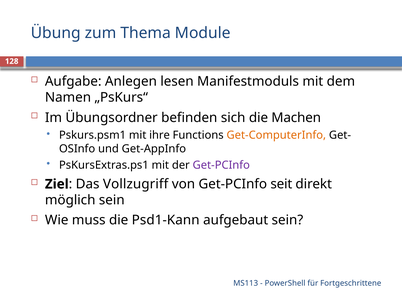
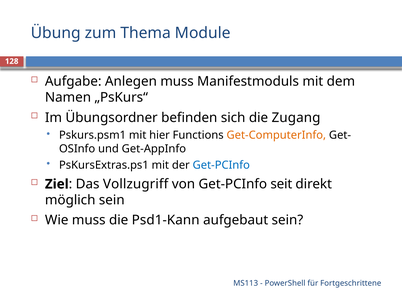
Anlegen lesen: lesen -> muss (177, 81)
Machen: Machen -> Zugang (296, 117)
ihre: ihre -> hier (160, 135)
Get-PCInfo colour: purple -> blue (221, 165)
